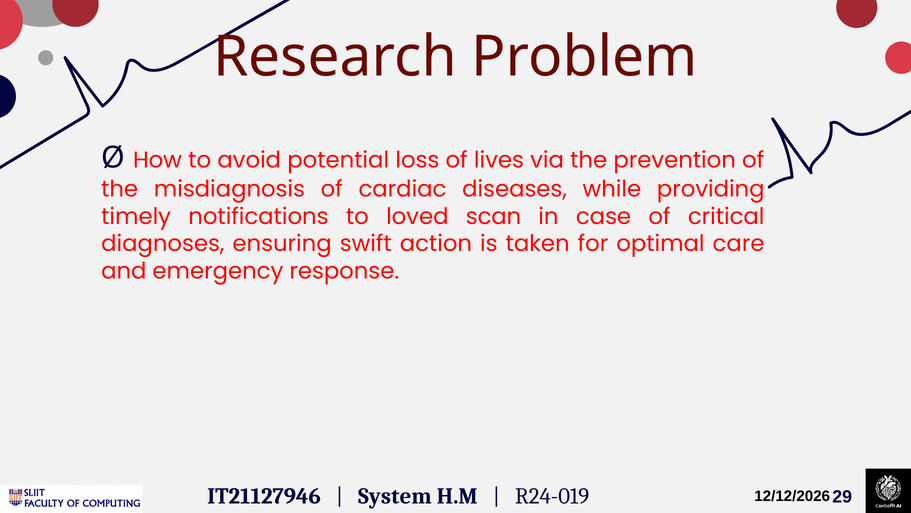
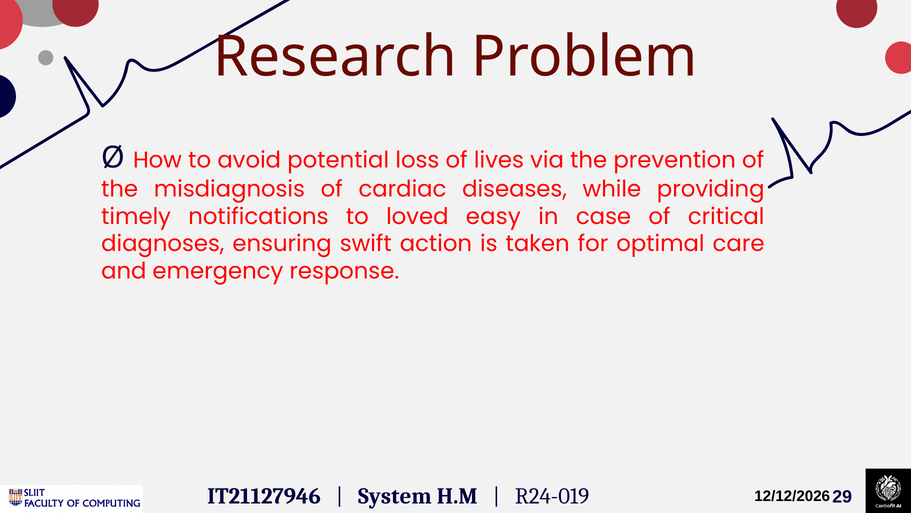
scan: scan -> easy (493, 216)
